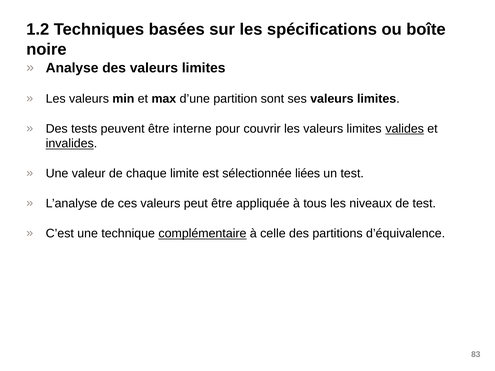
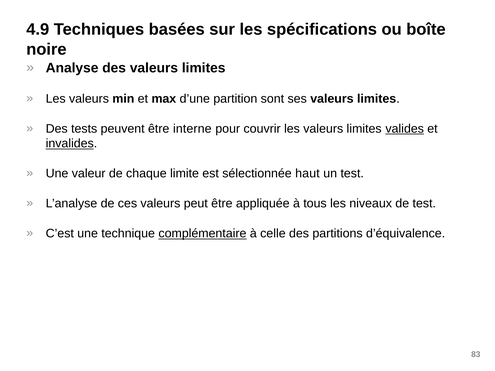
1.2: 1.2 -> 4.9 (38, 30)
liées: liées -> haut (307, 174)
